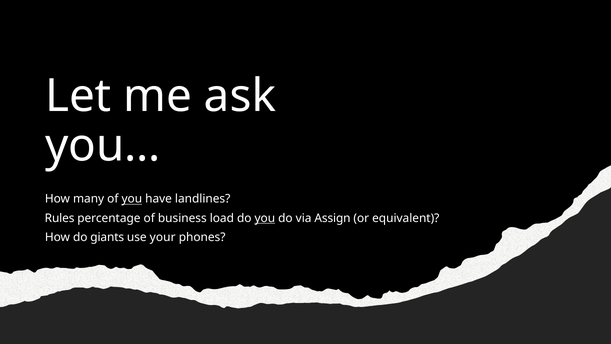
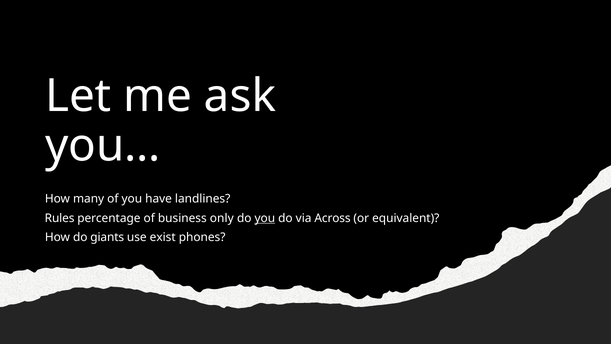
you underline: present -> none (132, 199)
load: load -> only (222, 218)
Assign: Assign -> Across (333, 218)
your: your -> exist (163, 237)
